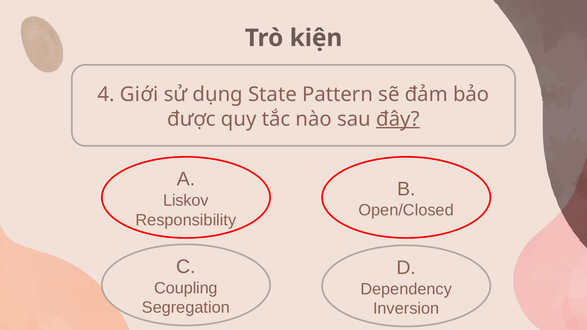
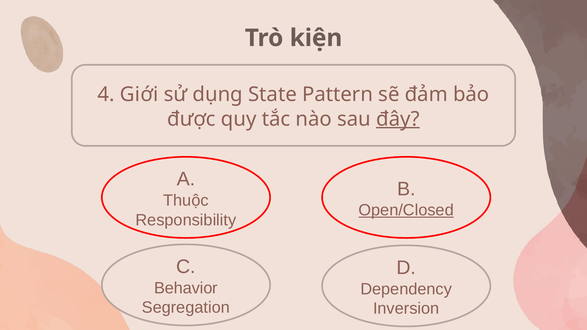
Liskov: Liskov -> Thuộc (186, 201)
Open/Closed underline: none -> present (406, 210)
Coupling: Coupling -> Behavior (186, 288)
